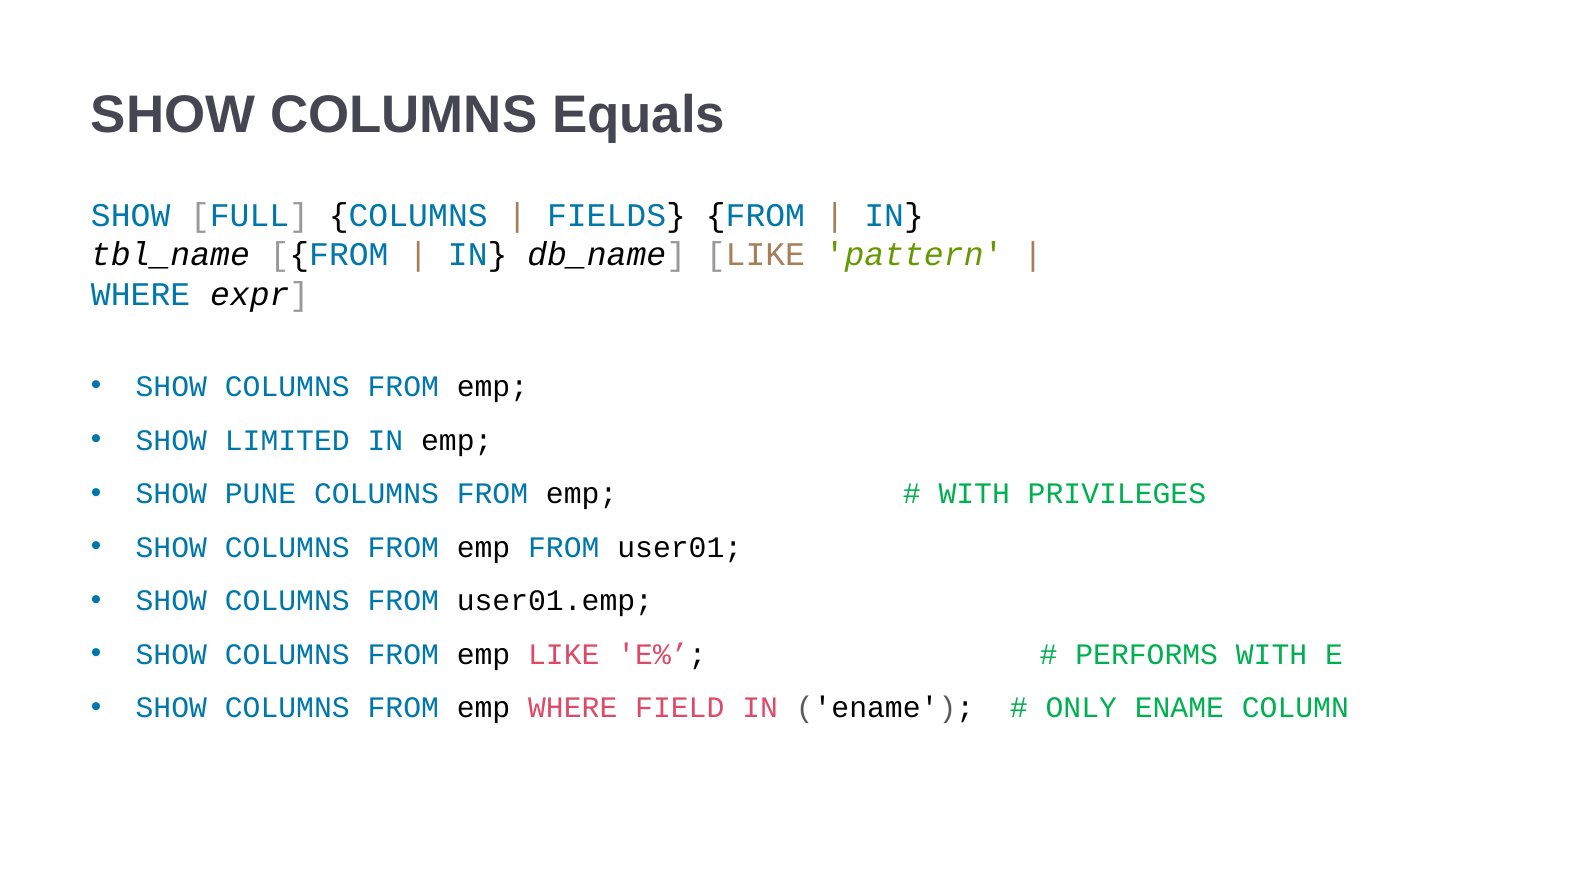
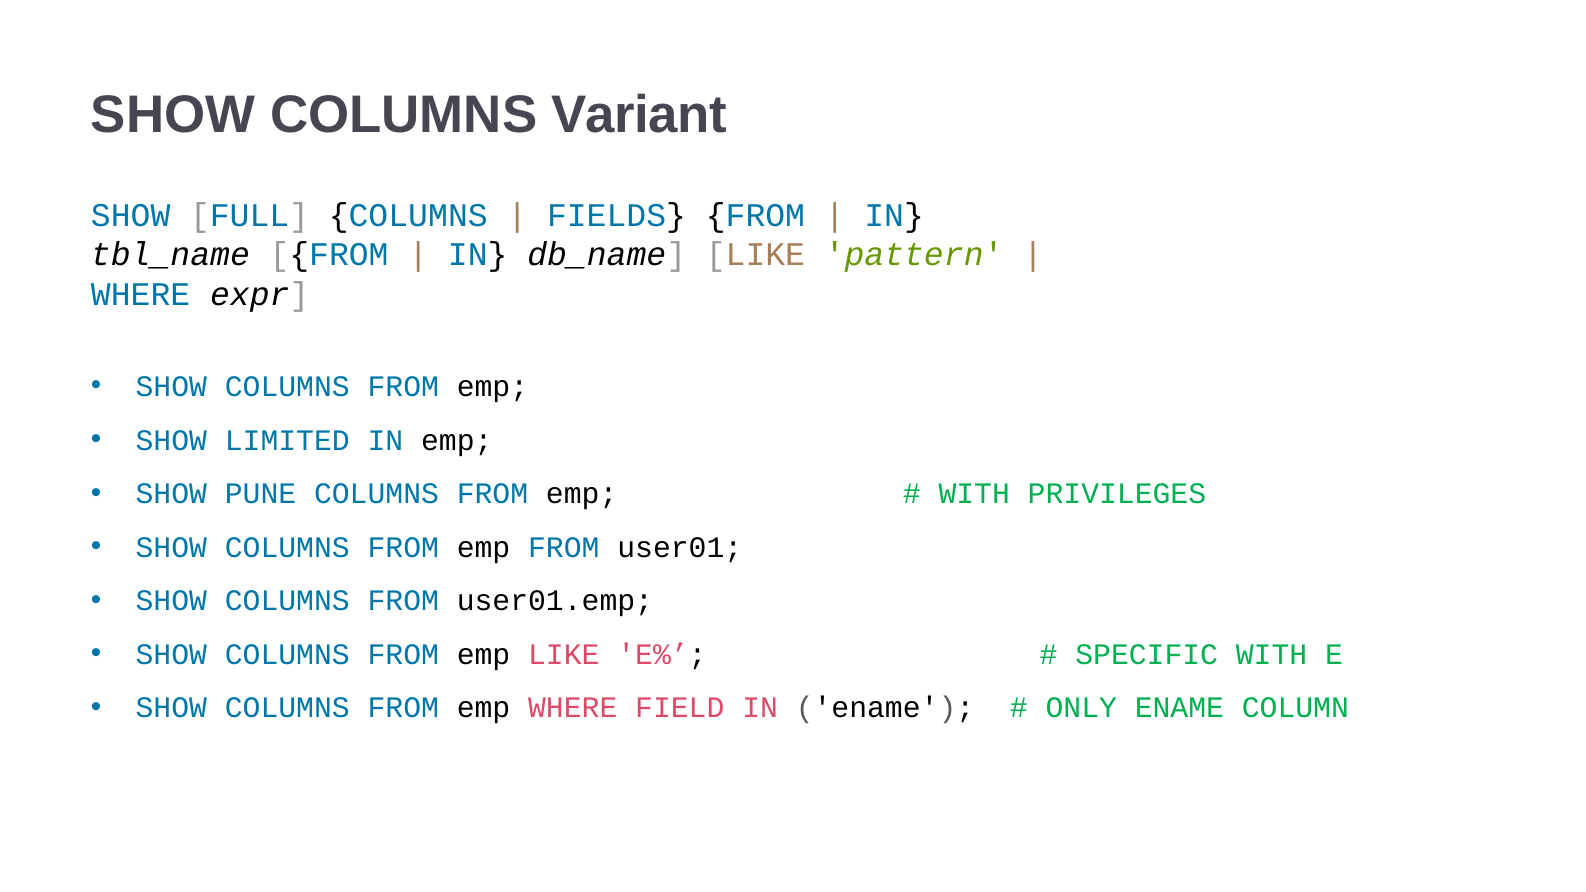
Equals: Equals -> Variant (639, 115)
PERFORMS: PERFORMS -> SPECIFIC (1147, 654)
